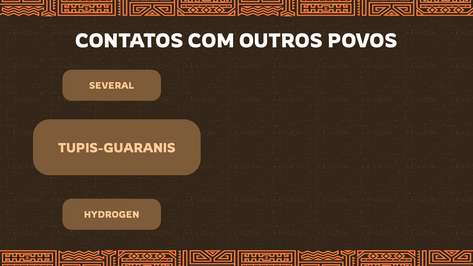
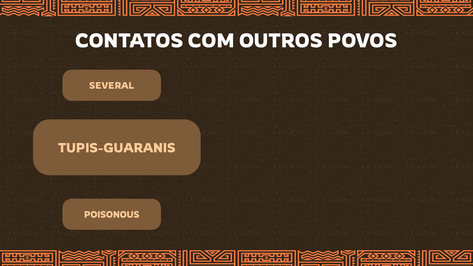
HYDROGEN: HYDROGEN -> POISONOUS (112, 215)
